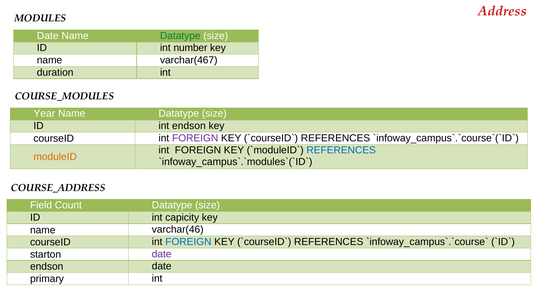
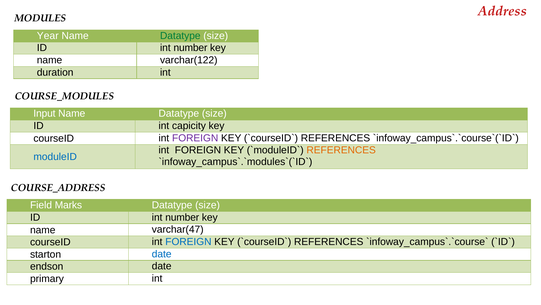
Date: Date -> Year (48, 36)
varchar(467: varchar(467 -> varchar(122 (189, 60)
Year: Year -> Input (44, 113)
int endson: endson -> capicity (189, 126)
REFERENCES colour: blue -> orange (341, 150)
moduleID colour: orange -> blue (55, 156)
Count: Count -> Marks (68, 205)
capicity: capicity -> number (182, 217)
varchar(46: varchar(46 -> varchar(47 (178, 229)
date colour: purple -> blue (162, 253)
